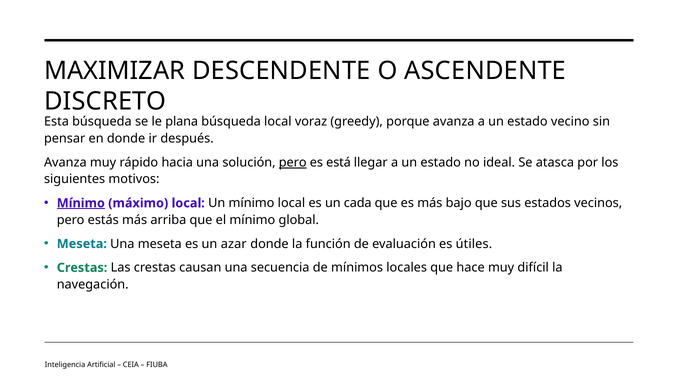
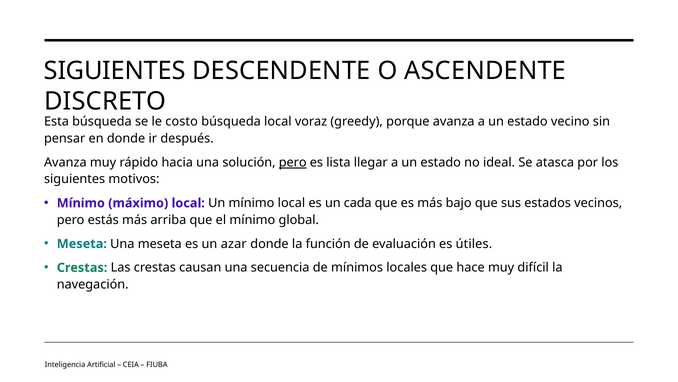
MAXIMIZAR: MAXIMIZAR -> SIGUIENTES (115, 71)
plana: plana -> costo (182, 122)
está: está -> lista (338, 162)
Mínimo underline: present -> none (81, 203)
